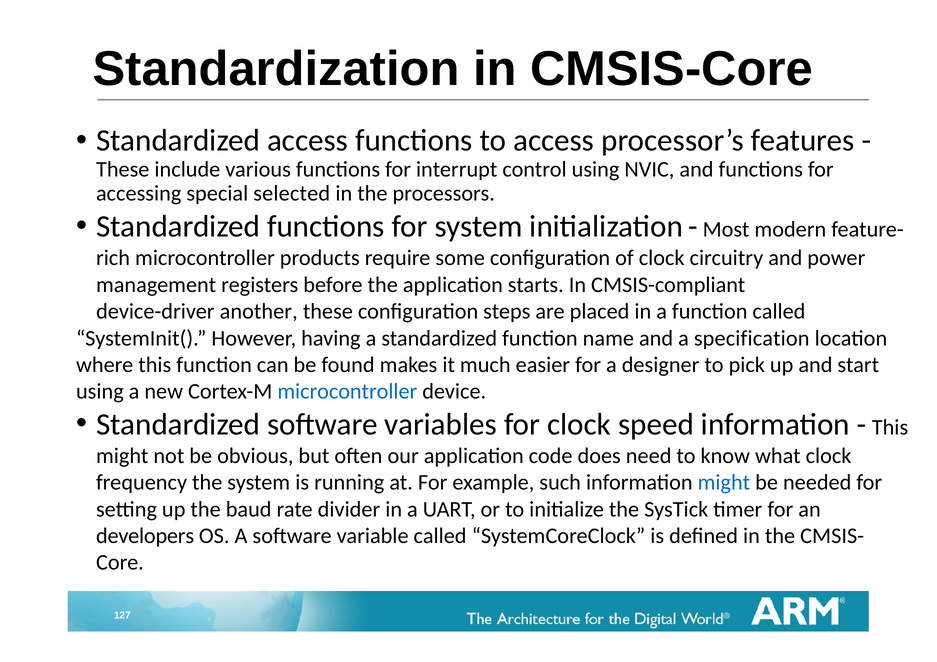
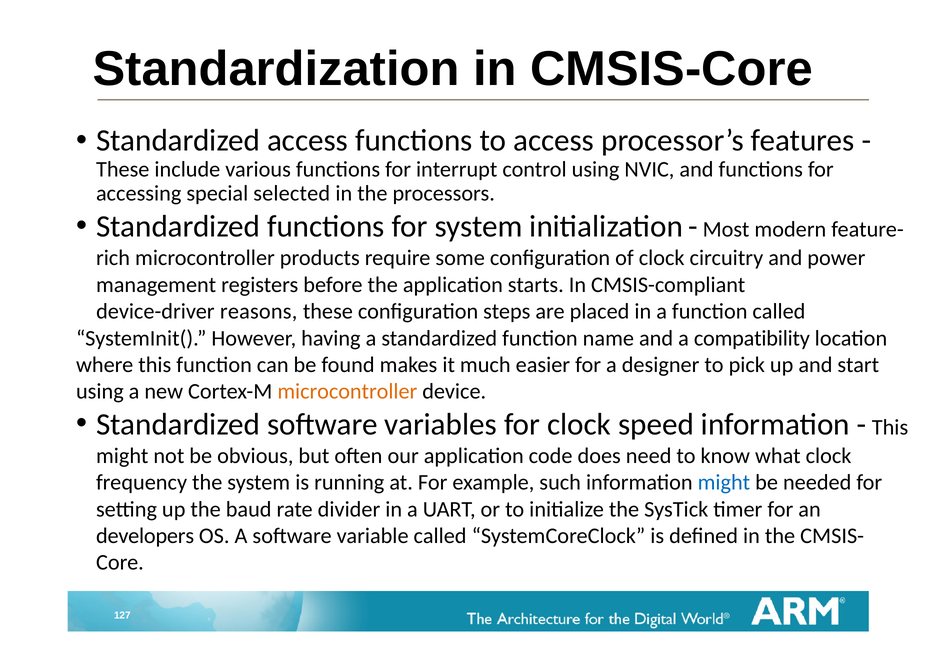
another: another -> reasons (259, 312)
specification: specification -> compatibility (752, 338)
microcontroller colour: blue -> orange (347, 392)
